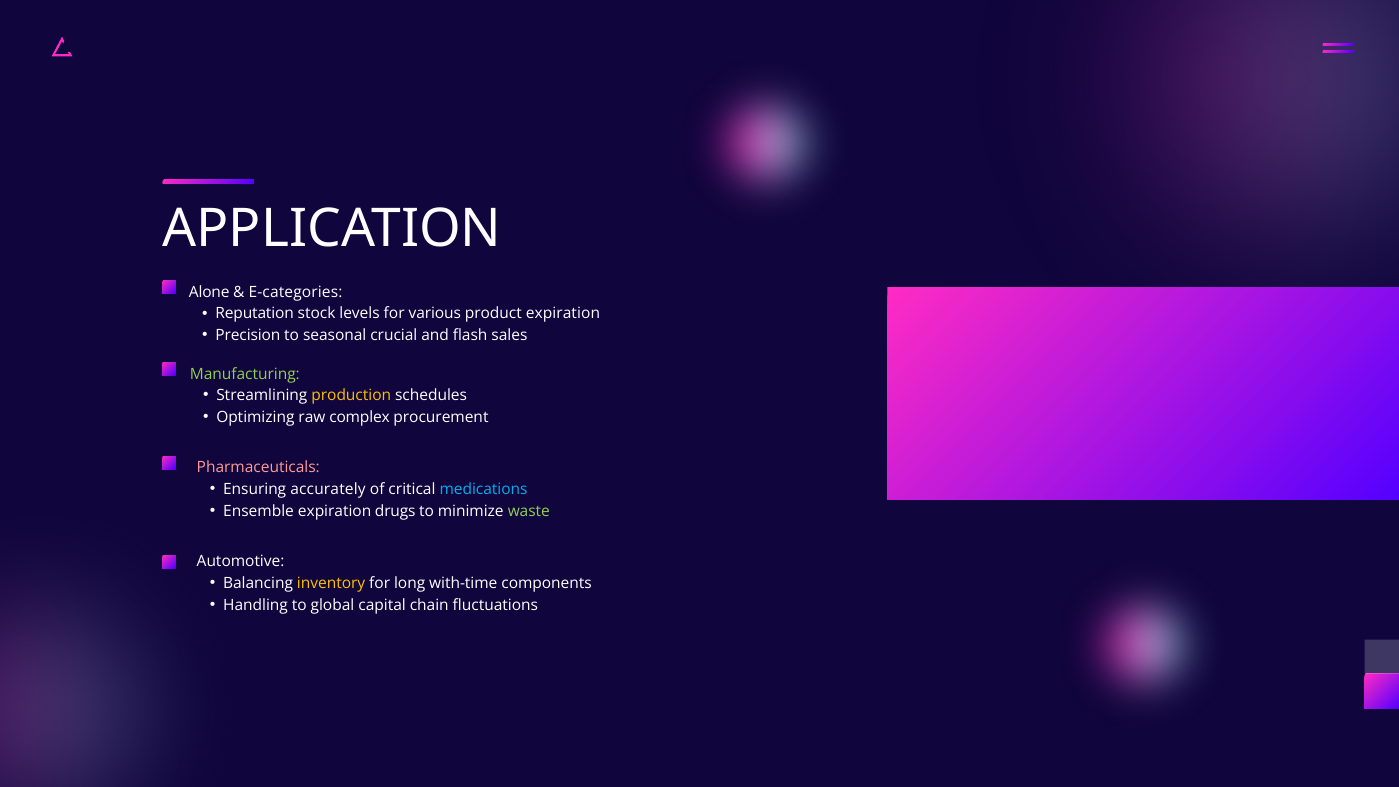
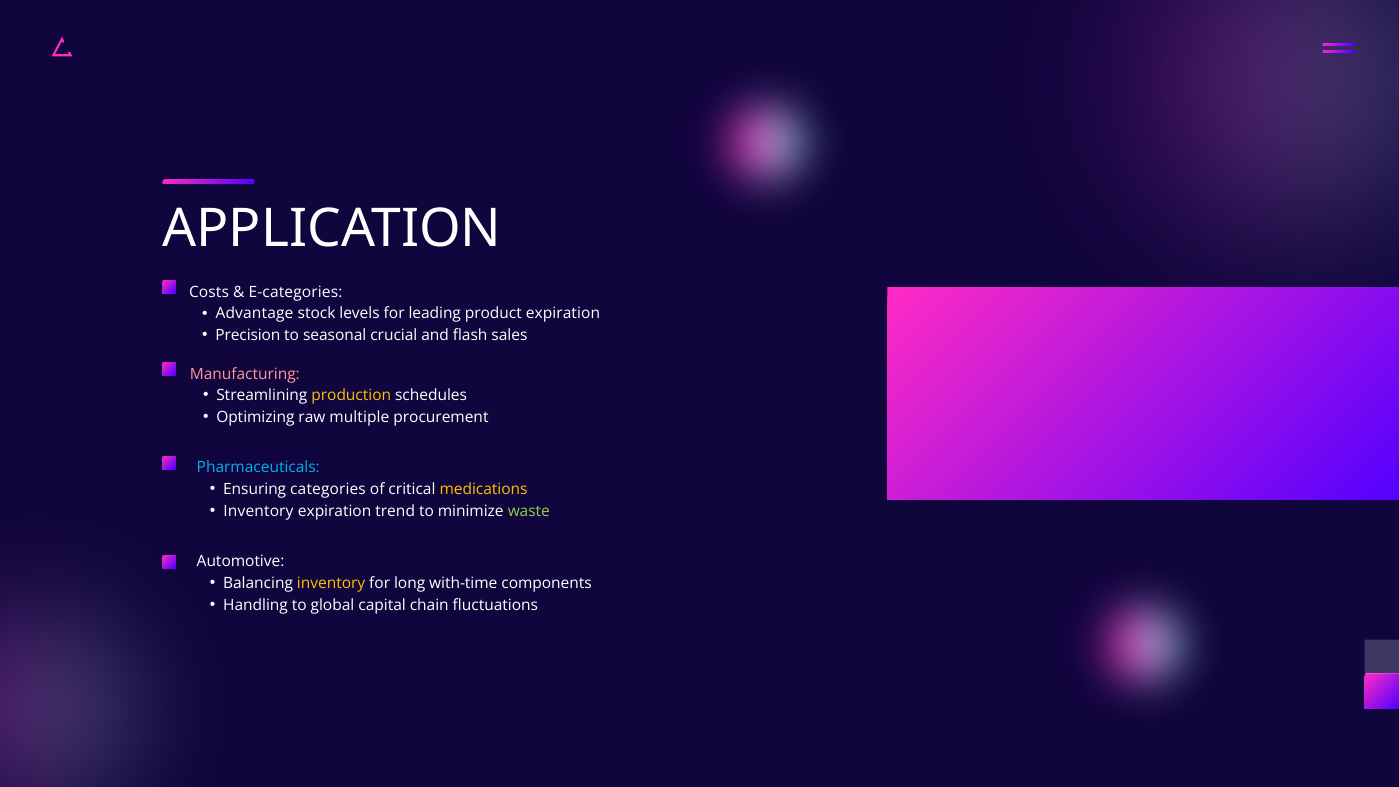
Alone: Alone -> Costs (209, 292)
Reputation: Reputation -> Advantage (254, 314)
various: various -> leading (435, 314)
Manufacturing colour: light green -> pink (245, 374)
complex: complex -> multiple (359, 417)
Pharmaceuticals colour: pink -> light blue (258, 468)
accurately: accurately -> categories (328, 489)
medications colour: light blue -> yellow (484, 489)
Ensemble: Ensemble -> Inventory (258, 511)
drugs: drugs -> trend (395, 511)
